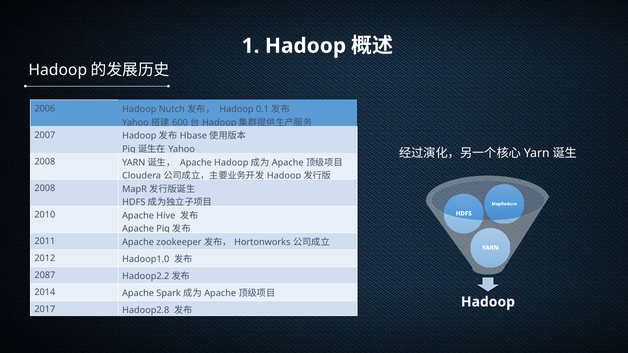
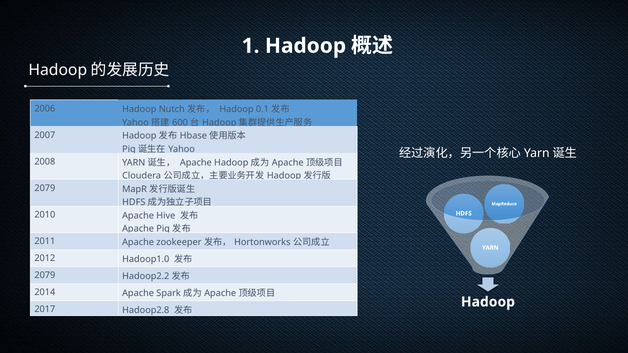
2008: 2008 -> 2079 (45, 188)
2087: 2087 -> 2079 (45, 276)
